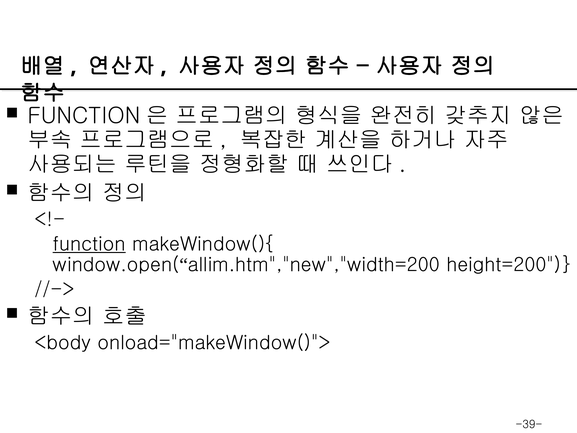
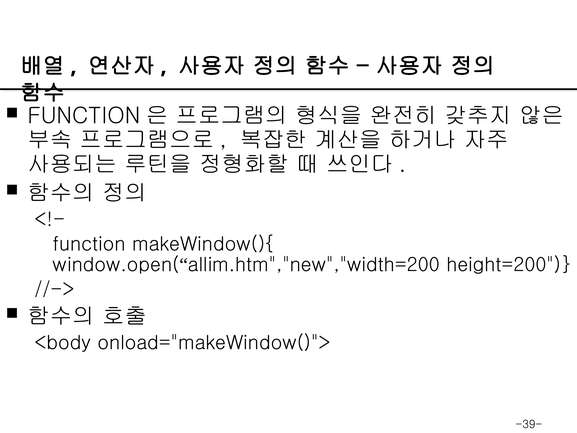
function underline: present -> none (89, 244)
